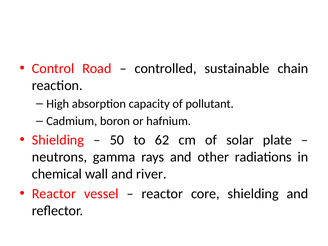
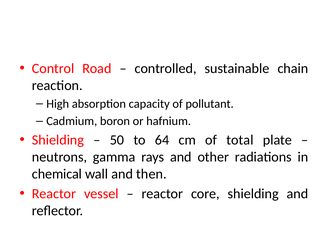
62: 62 -> 64 (162, 140)
solar: solar -> total (240, 140)
river: river -> then (151, 174)
